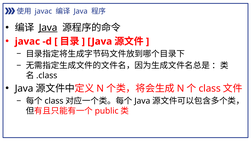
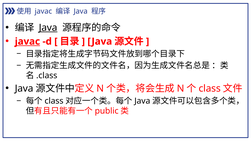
javac underline: none -> present (27, 41)
